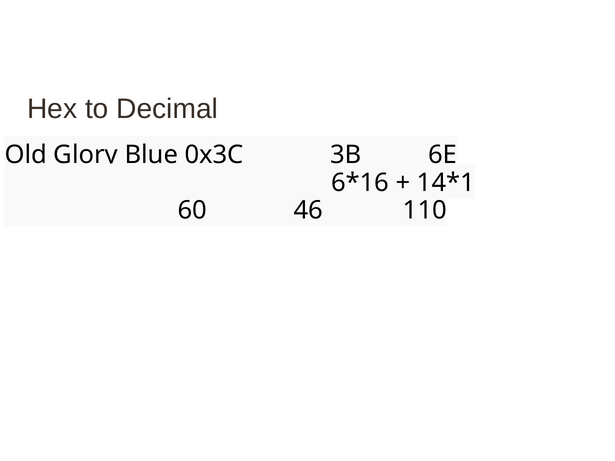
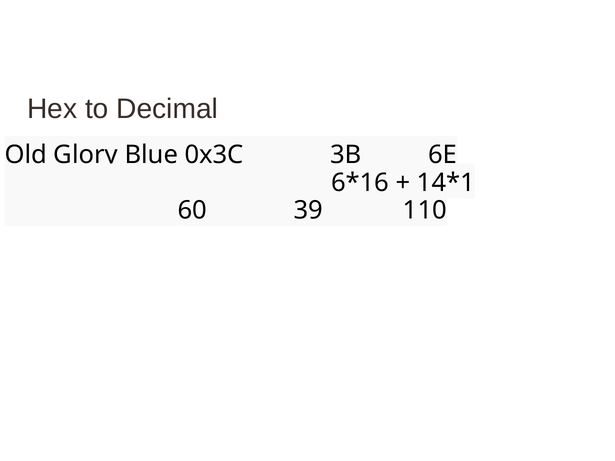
46: 46 -> 39 (308, 210)
